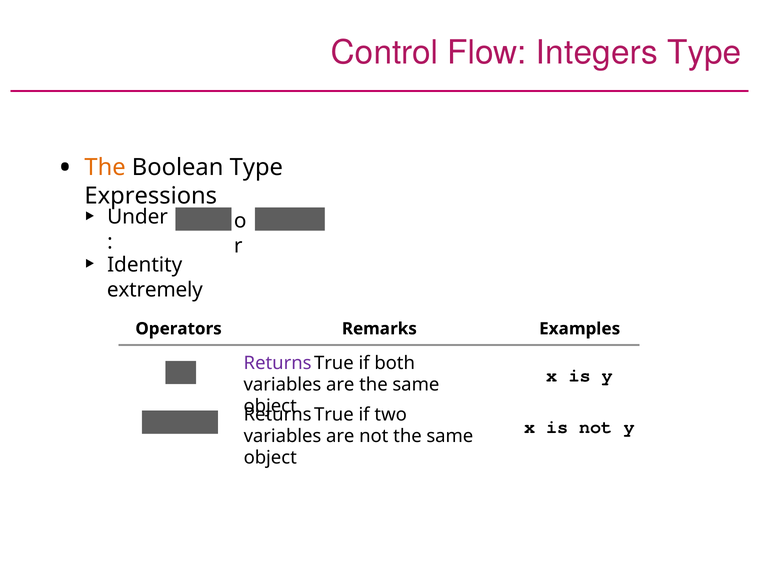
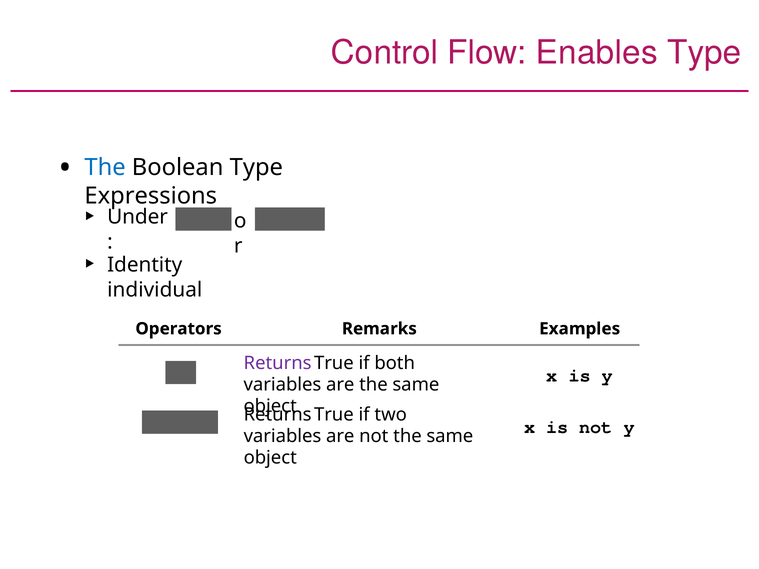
Integers: Integers -> Enables (597, 53)
The colour: orange -> blue (105, 168)
extremely: extremely -> individual (155, 290)
